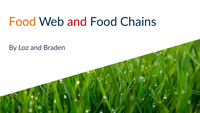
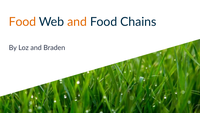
and colour: red -> orange (77, 22)
